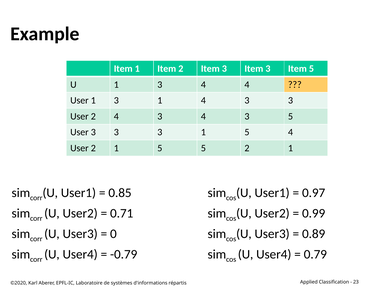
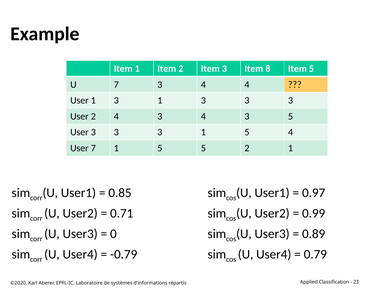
3 Item 3: 3 -> 8 (268, 69)
U 1: 1 -> 7 (116, 85)
3 1 4: 4 -> 3 (203, 100)
2: 2 -> 7 (93, 148)
